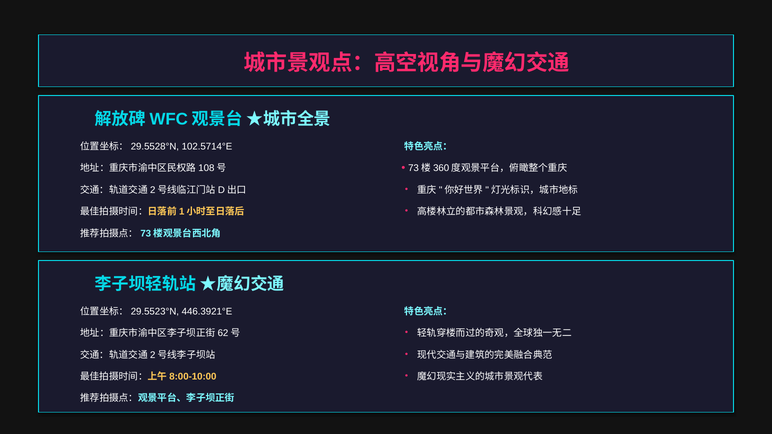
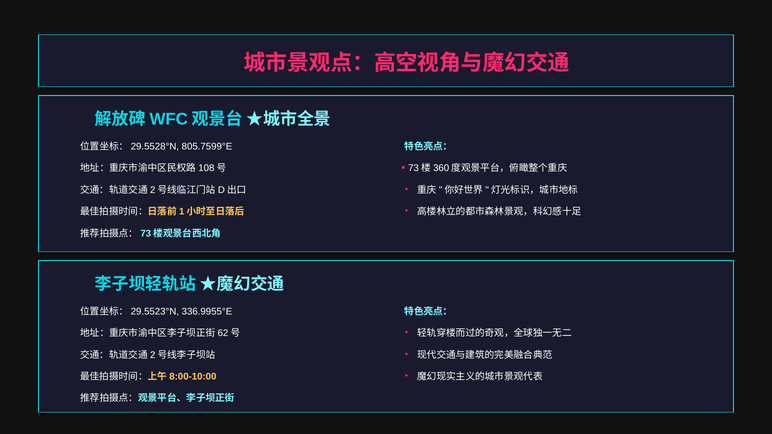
102.5714°E: 102.5714°E -> 805.7599°E (207, 147)
446.3921°E: 446.3921°E -> 336.9955°E (207, 312)
